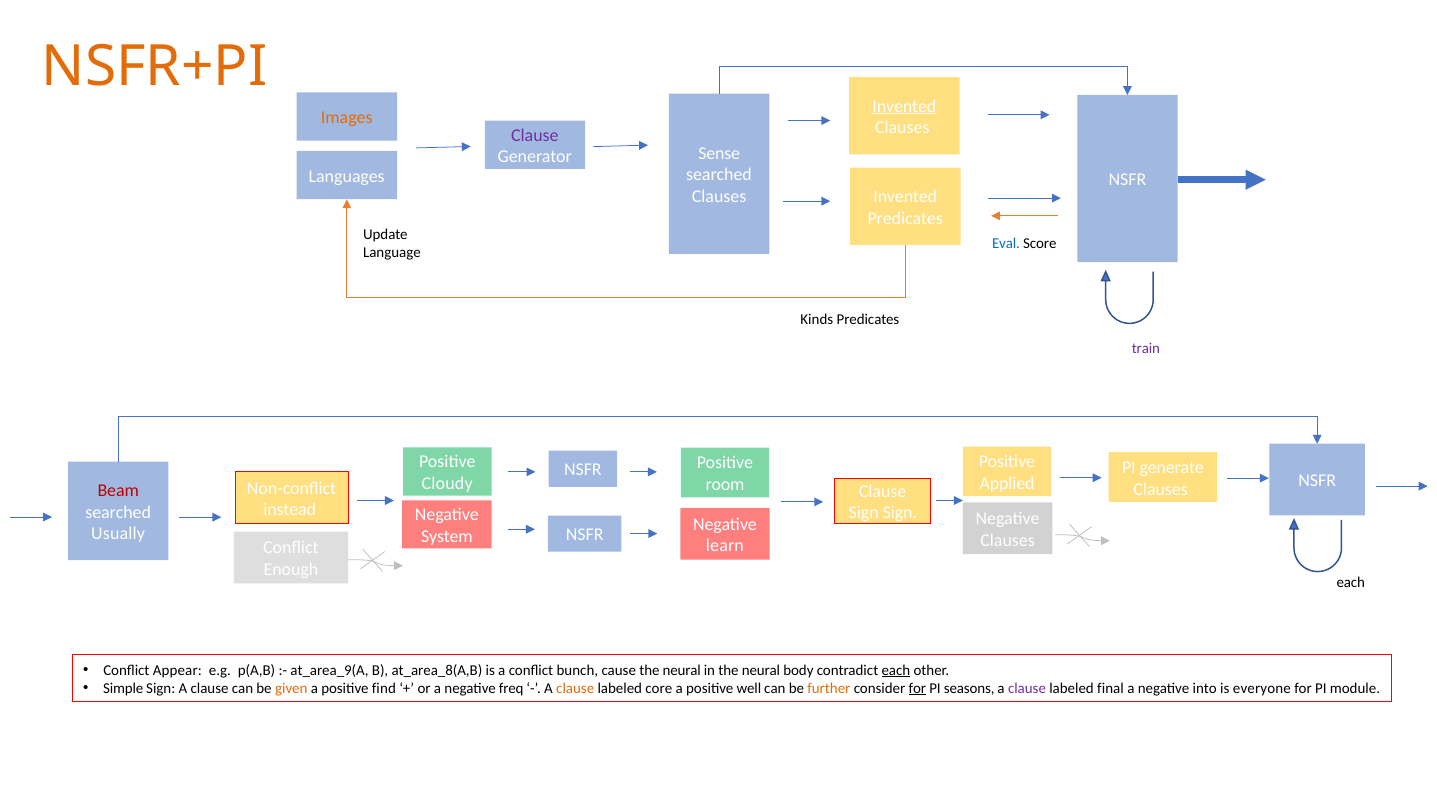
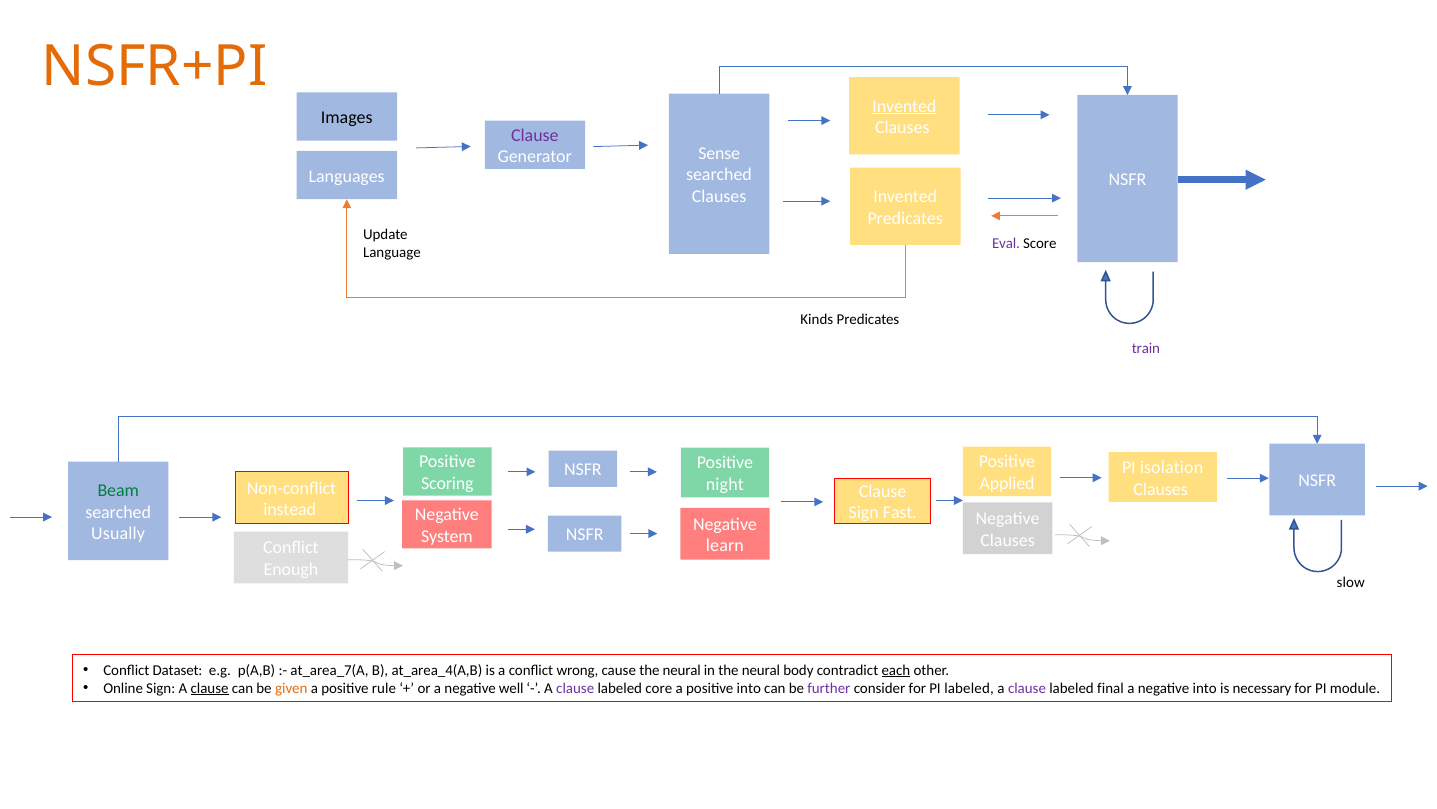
Images colour: orange -> black (347, 118)
Eval colour: blue -> purple (1006, 244)
generate: generate -> isolation (1172, 467)
Cloudy: Cloudy -> Scoring (447, 483)
room: room -> night (725, 484)
Beam colour: red -> green (118, 490)
Sign Sign: Sign -> Fast (900, 513)
each: each -> slow (1351, 582)
Appear: Appear -> Dataset (177, 670)
at_area_9(A: at_area_9(A -> at_area_7(A (329, 670)
at_area_8(A,B: at_area_8(A,B -> at_area_4(A,B (437, 670)
bunch: bunch -> wrong (577, 670)
Simple: Simple -> Online (123, 688)
clause underline: none -> present (210, 688)
find: find -> rule (384, 688)
freq: freq -> well (511, 688)
clause colour: orange -> purple (575, 688)
positive well: well -> into (749, 688)
further colour: orange -> purple (829, 688)
for underline: present -> none (917, 688)
PI seasons: seasons -> labeled (969, 688)
everyone: everyone -> necessary (1262, 688)
